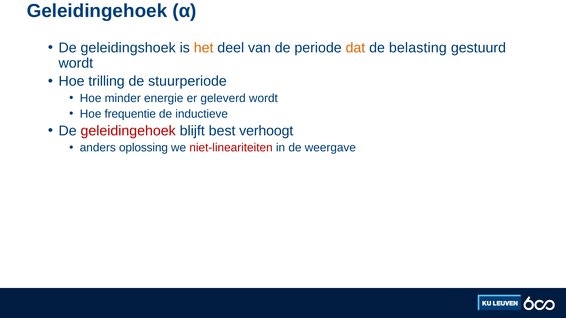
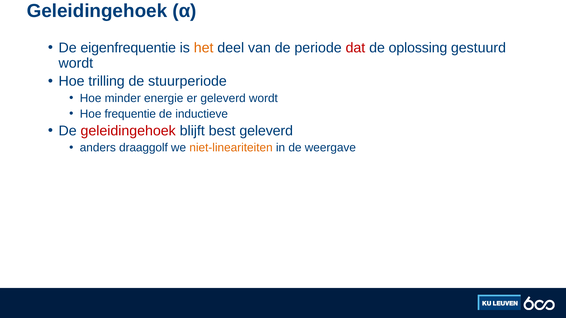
geleidingshoek: geleidingshoek -> eigenfrequentie (128, 48)
dat colour: orange -> red (355, 48)
belasting: belasting -> oplossing (418, 48)
best verhoogt: verhoogt -> geleverd (266, 131)
oplossing: oplossing -> draaggolf (143, 148)
niet-lineariteiten colour: red -> orange (231, 148)
